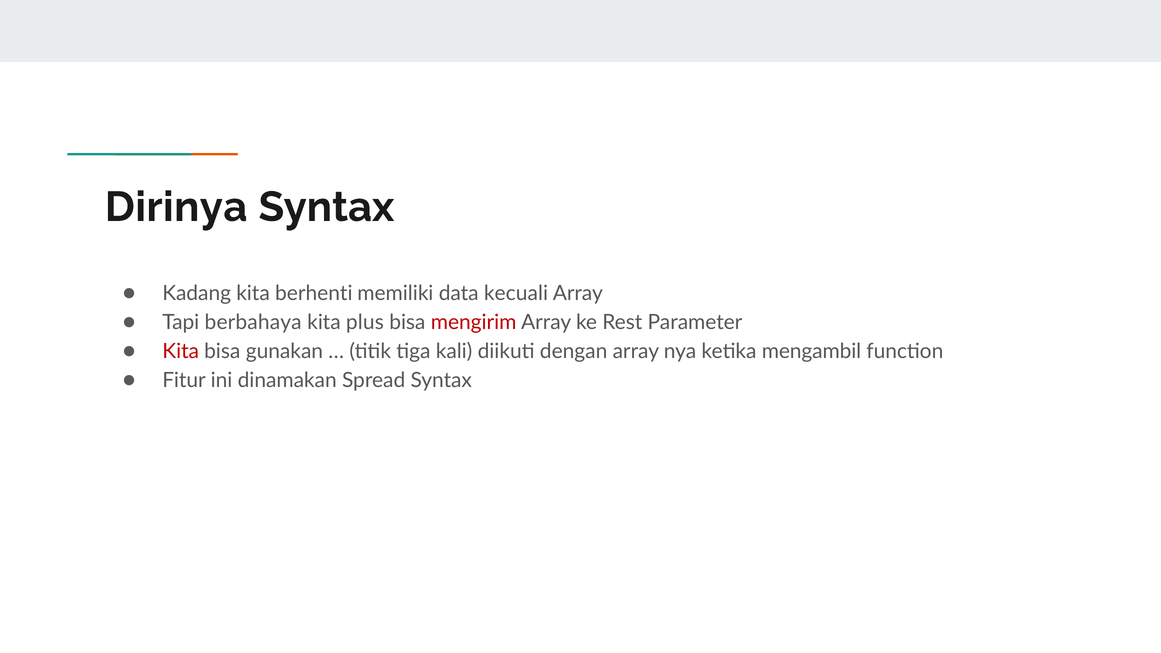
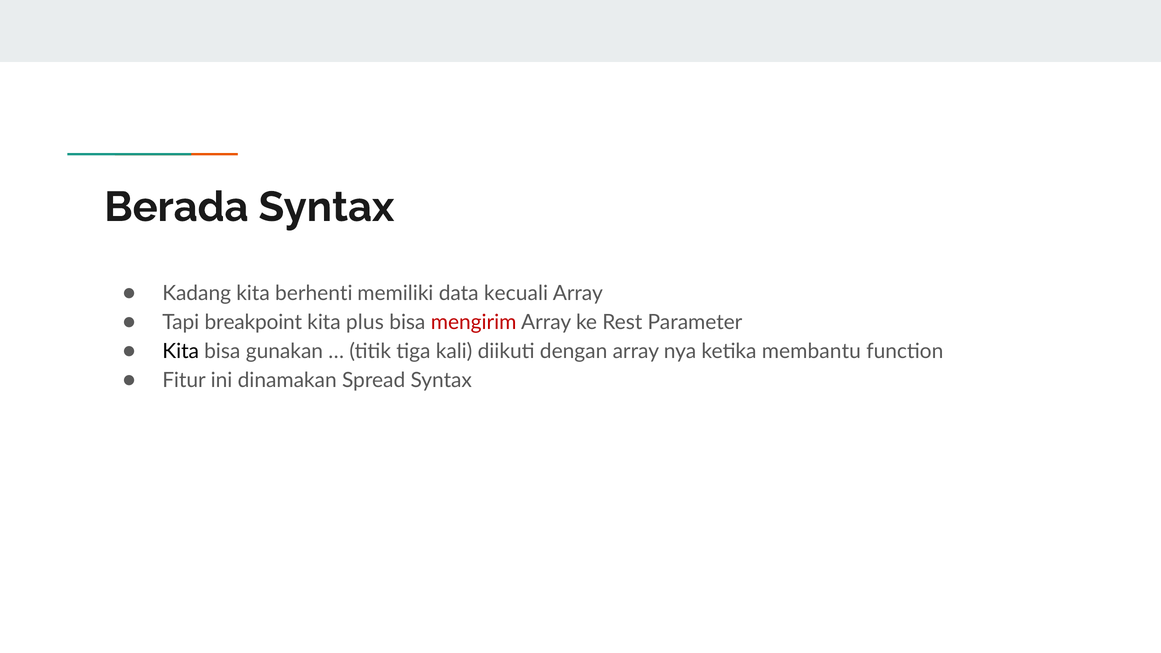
Dirinya: Dirinya -> Berada (176, 207)
berbahaya: berbahaya -> breakpoint (253, 322)
Kita colour: red -> black (181, 351)
mengambil: mengambil -> membantu (811, 351)
